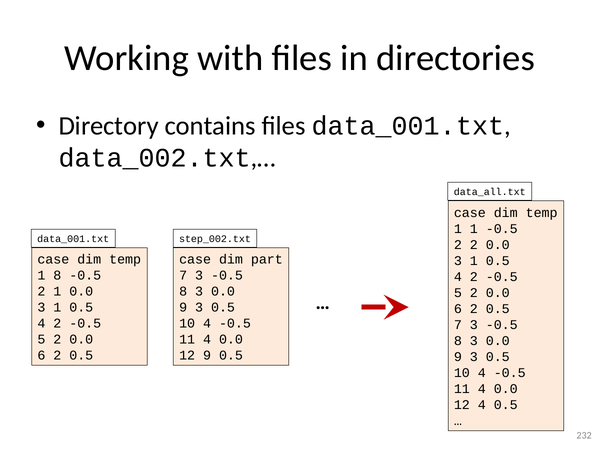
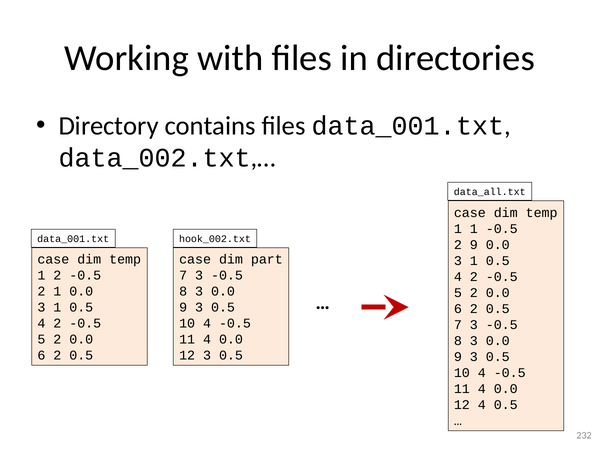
step_002.txt: step_002.txt -> hook_002.txt (215, 239)
2 2: 2 -> 9 (474, 245)
1 8: 8 -> 2 (57, 275)
12 9: 9 -> 3 (207, 355)
